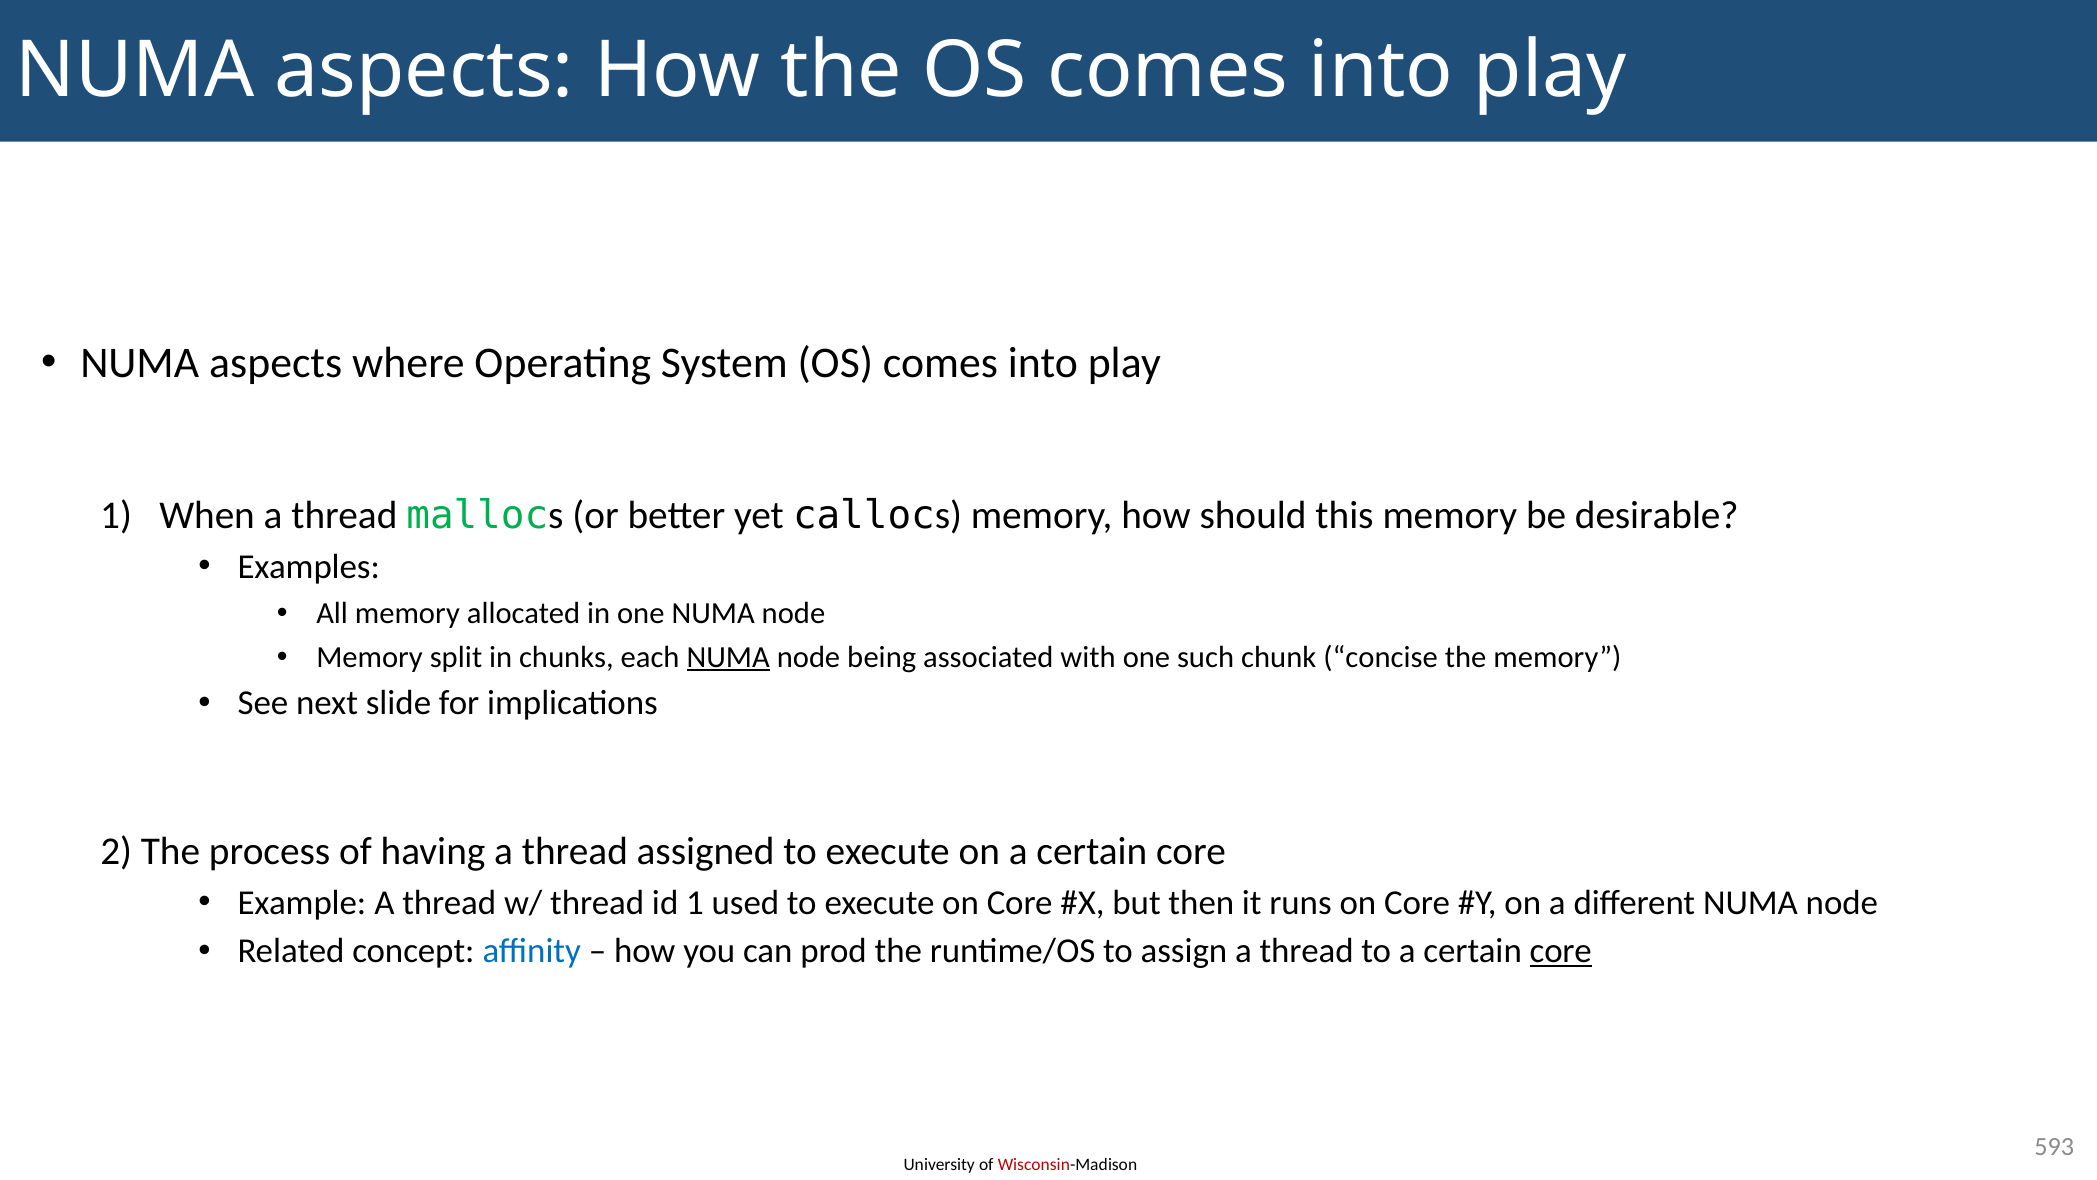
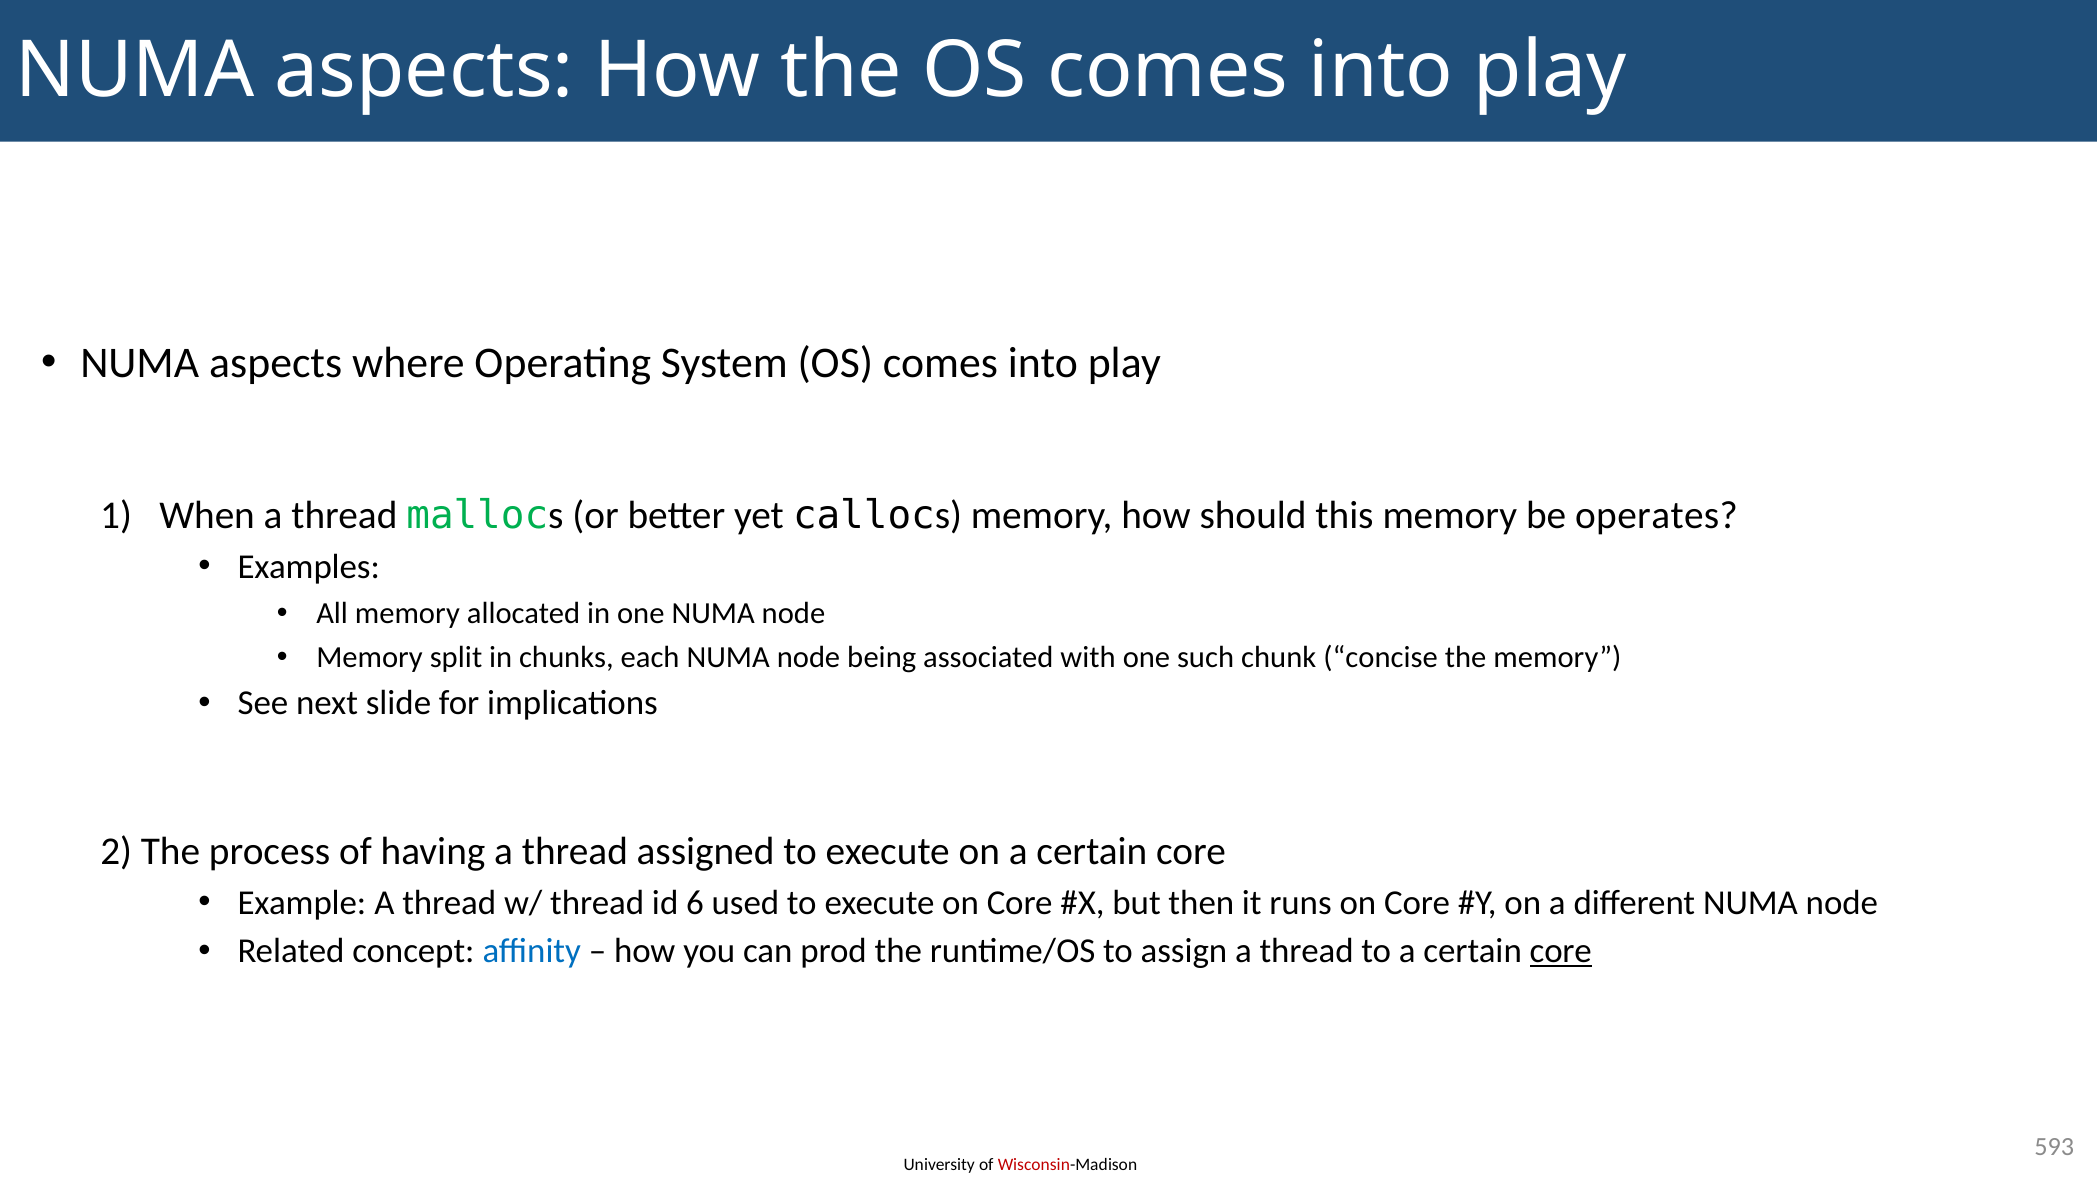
desirable: desirable -> operates (1657, 516)
NUMA underline: present -> none (728, 657)
id 1: 1 -> 6 (695, 902)
